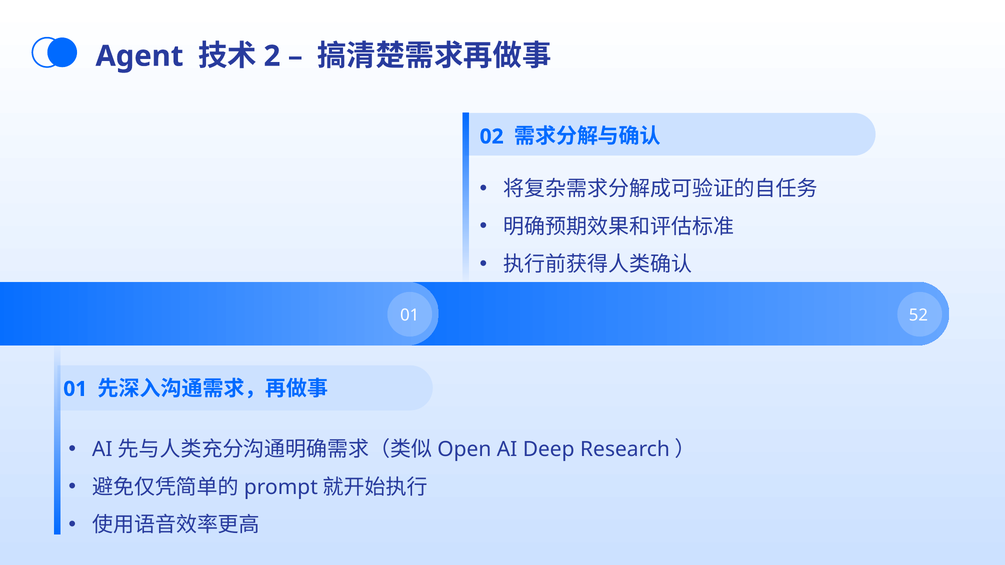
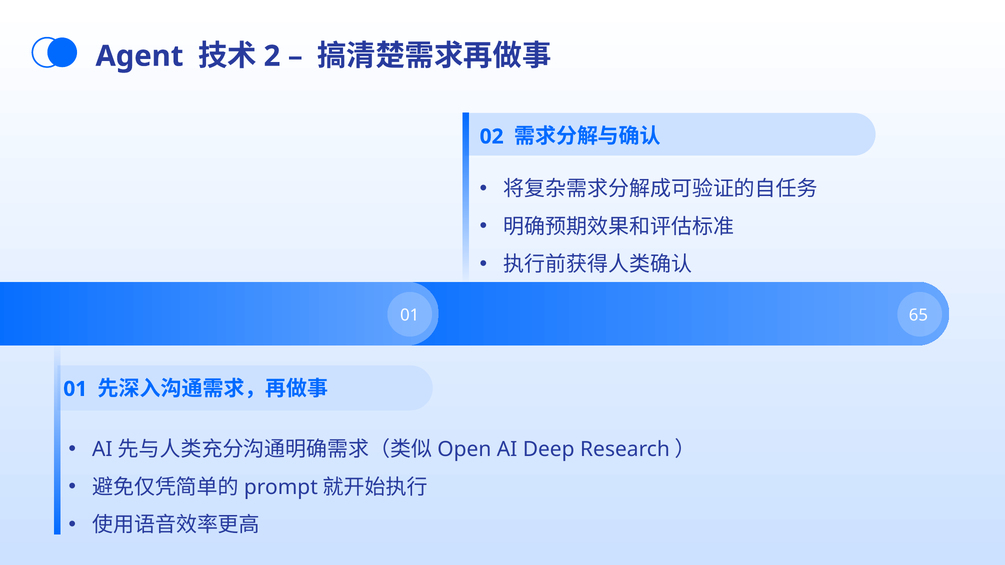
52: 52 -> 65 (918, 316)
